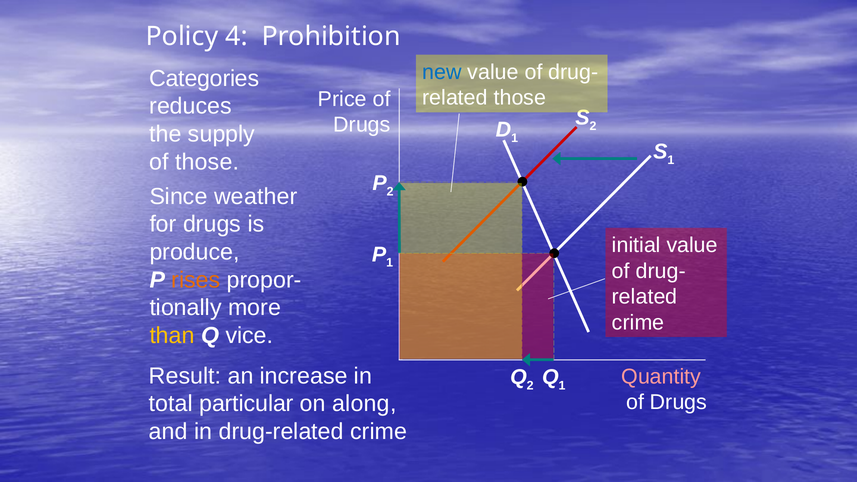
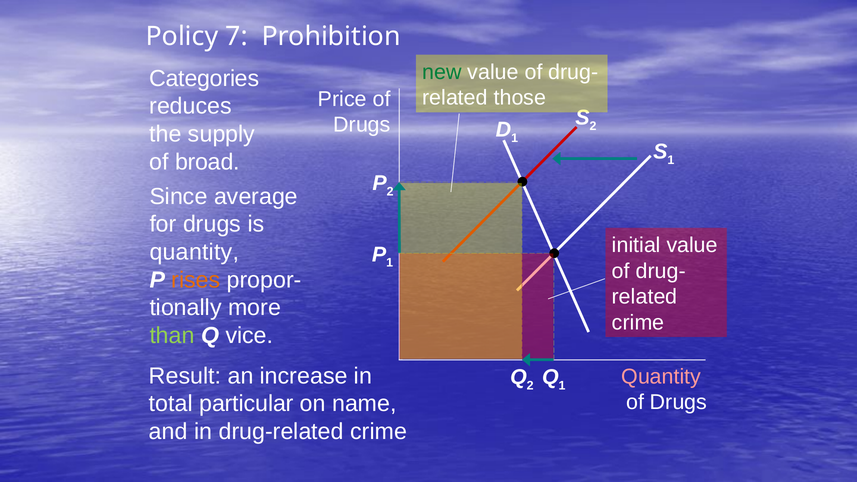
4: 4 -> 7 (237, 36)
new colour: blue -> green (442, 72)
of those: those -> broad (207, 162)
weather: weather -> average (256, 196)
produce: produce -> quantity (194, 252)
than colour: yellow -> light green (172, 336)
along: along -> name (364, 404)
